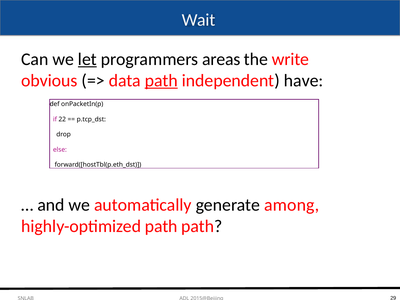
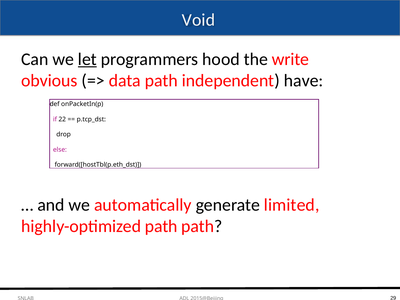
Wait: Wait -> Void (198, 20)
areas: areas -> hood (221, 59)
path underline: present -> none (161, 81)
among: among -> limited (292, 205)
